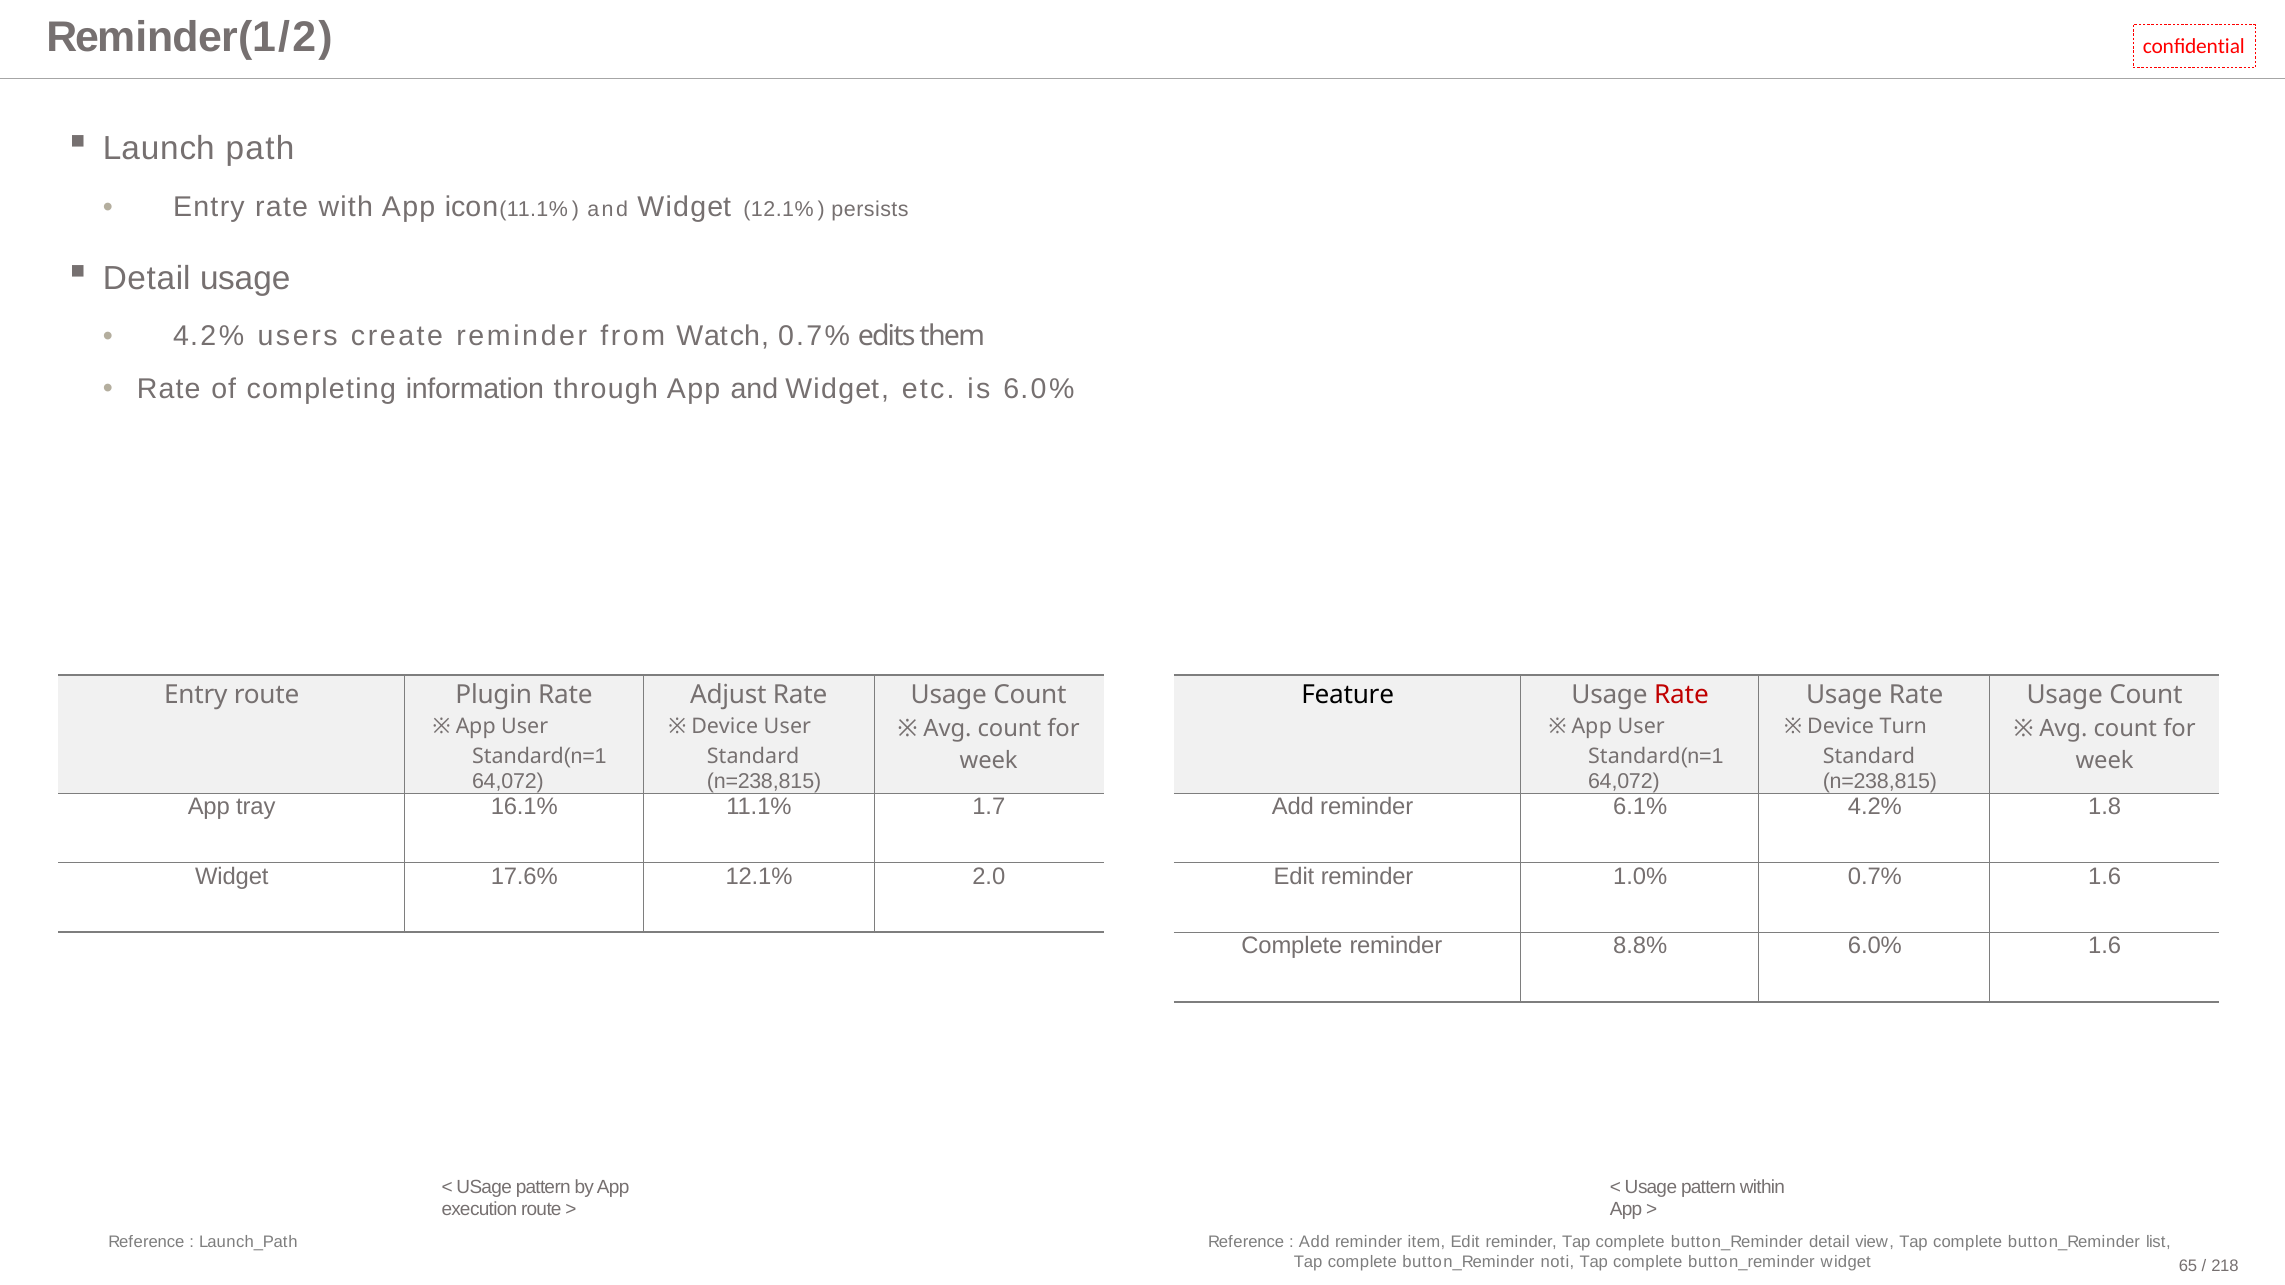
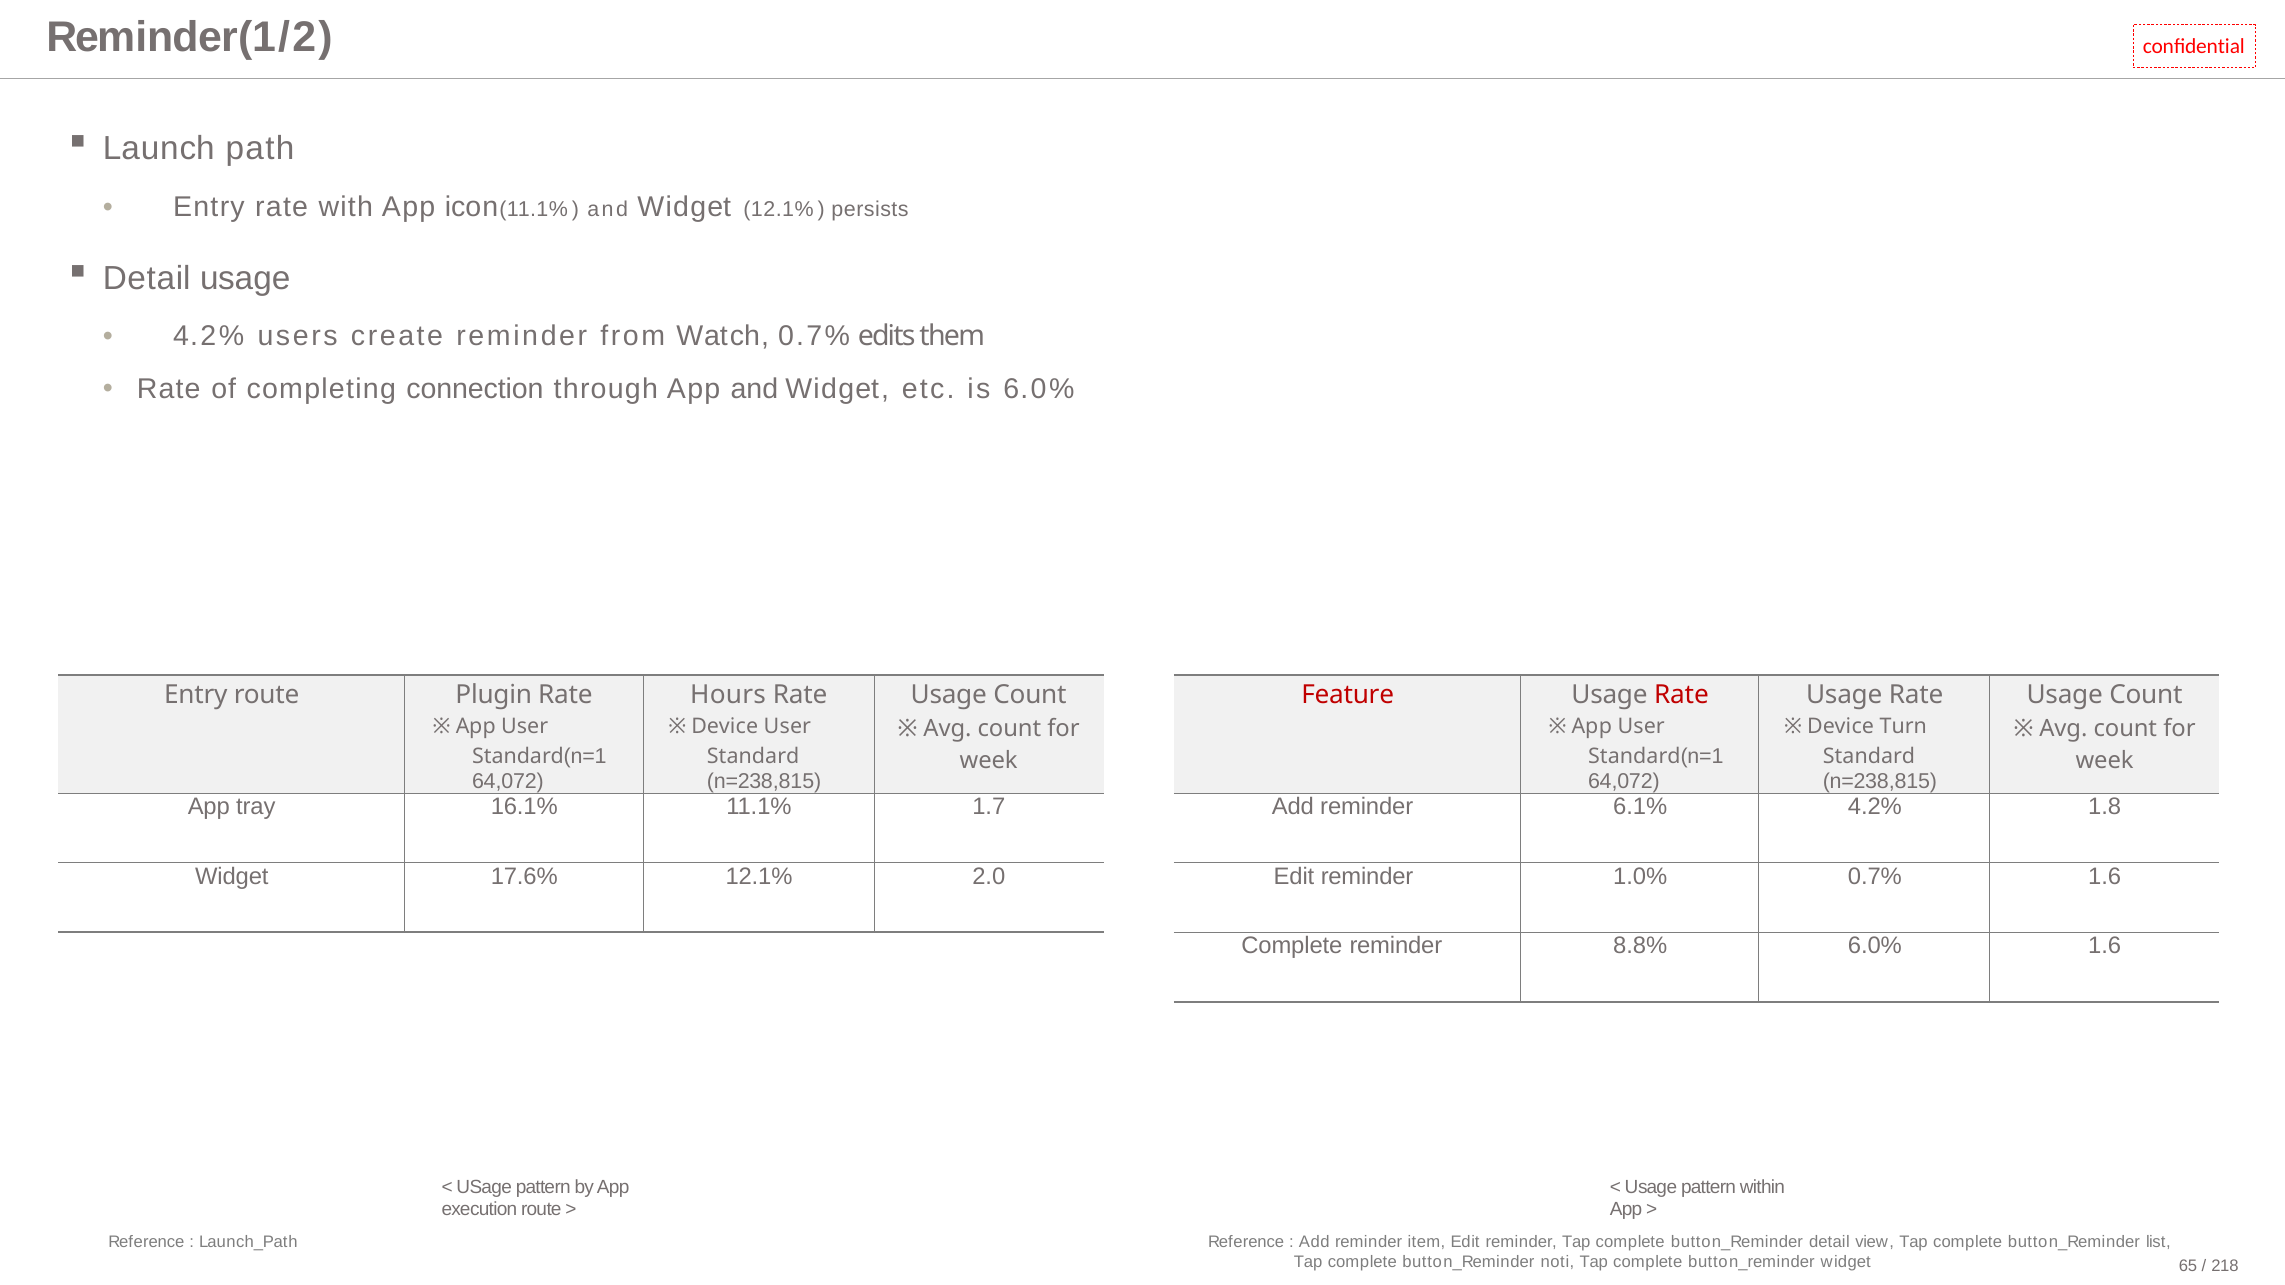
information: information -> connection (475, 389)
Adjust: Adjust -> Hours (728, 695)
Feature colour: black -> red (1348, 695)
